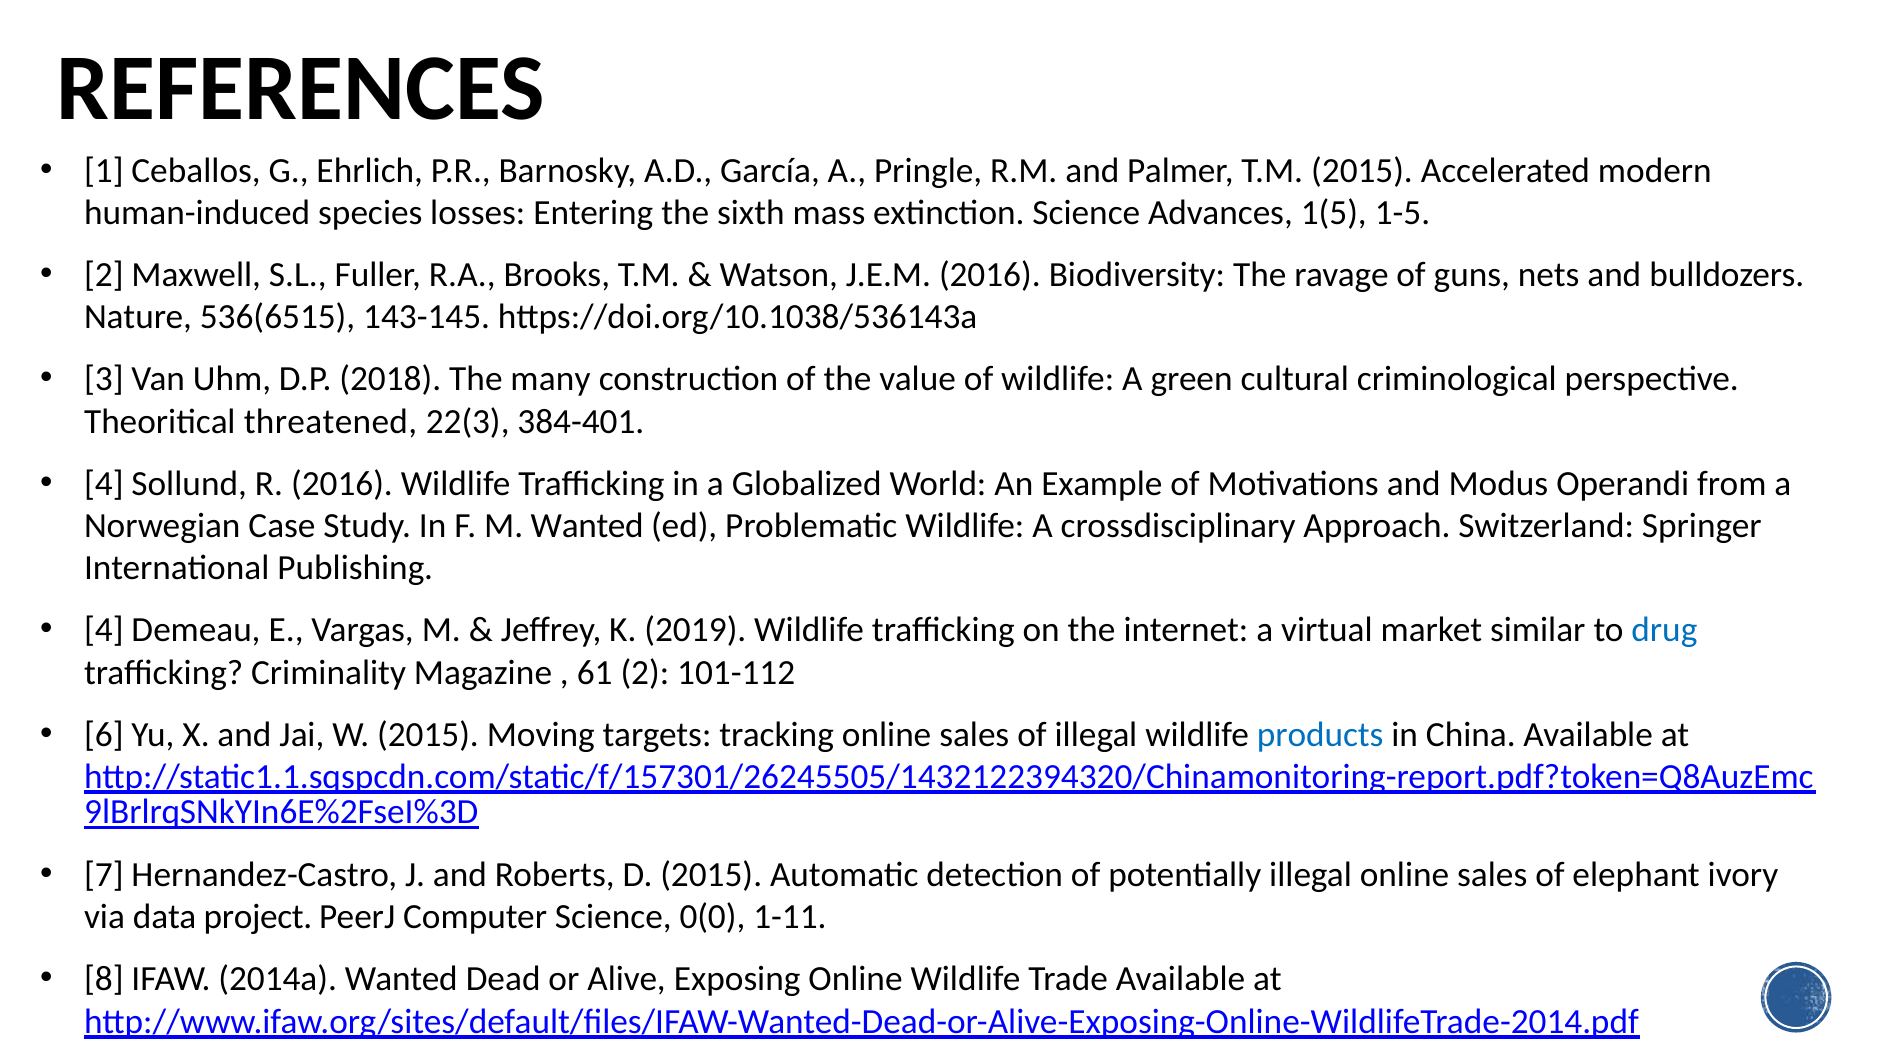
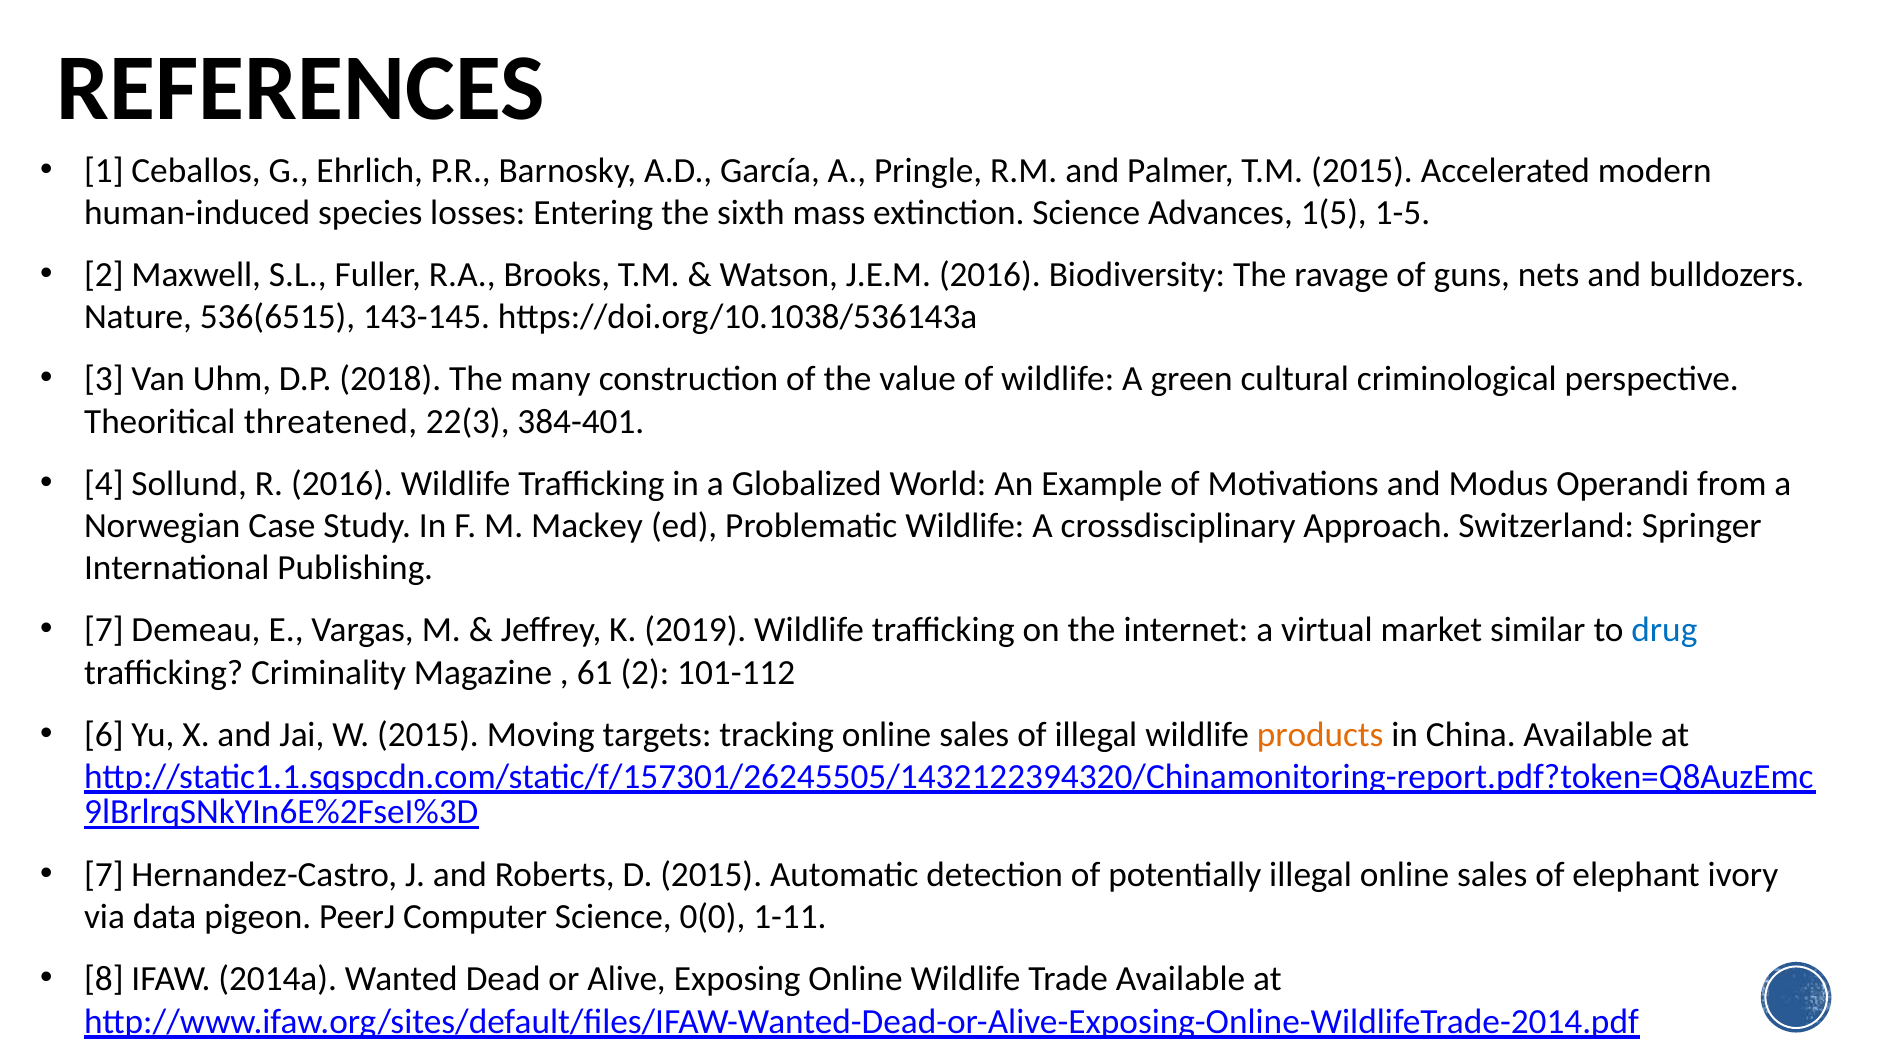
M Wanted: Wanted -> Mackey (587, 526)
4: 4 -> 7 (104, 630)
products colour: blue -> orange (1320, 735)
project: project -> pigeon (258, 917)
